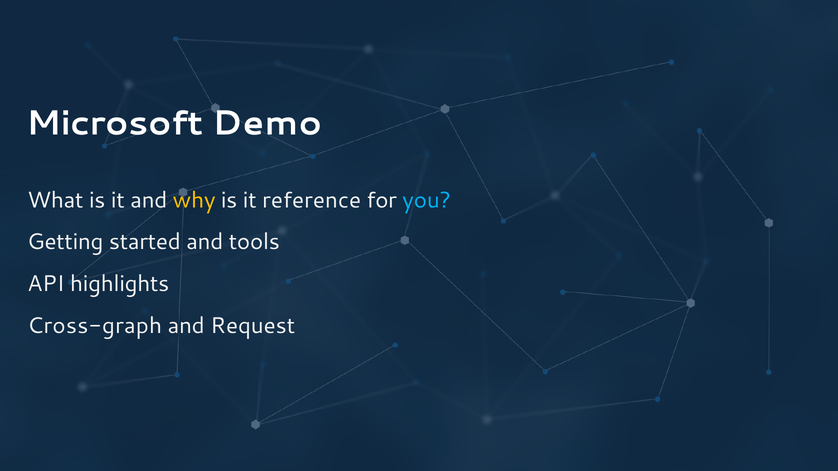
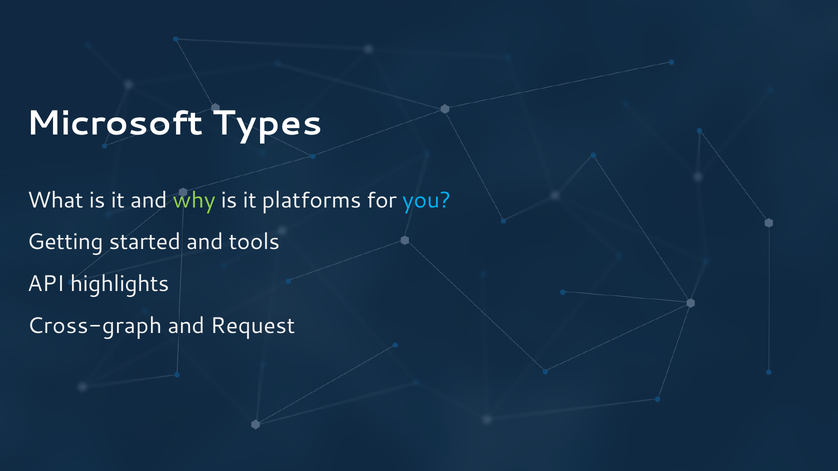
Demo: Demo -> Types (267, 123)
why colour: yellow -> light green (194, 200)
reference: reference -> platforms (312, 200)
